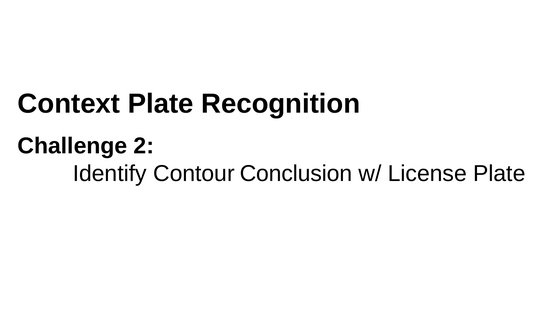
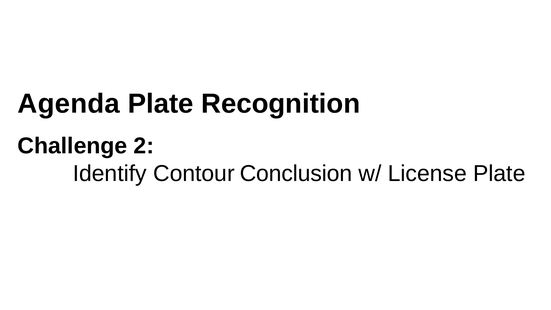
Context: Context -> Agenda (69, 104)
